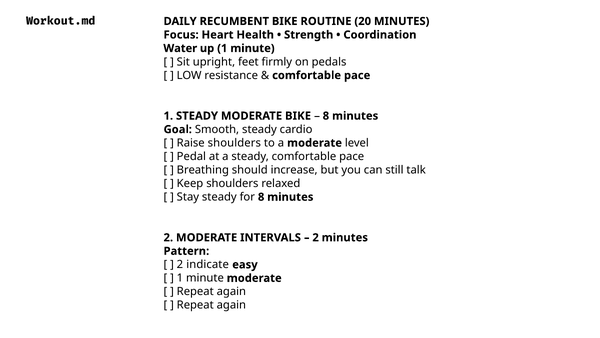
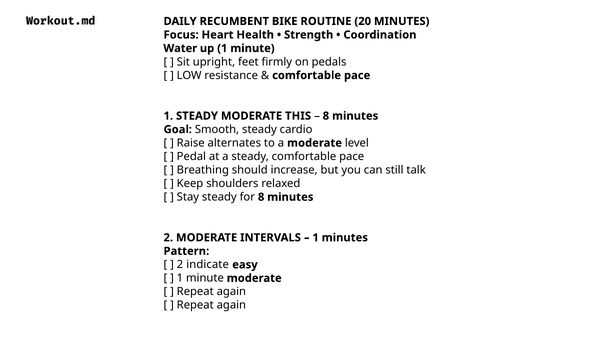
MODERATE BIKE: BIKE -> THIS (298, 116)
Raise shoulders: shoulders -> alternates (234, 143)
2: 2 -> 1 (316, 237)
